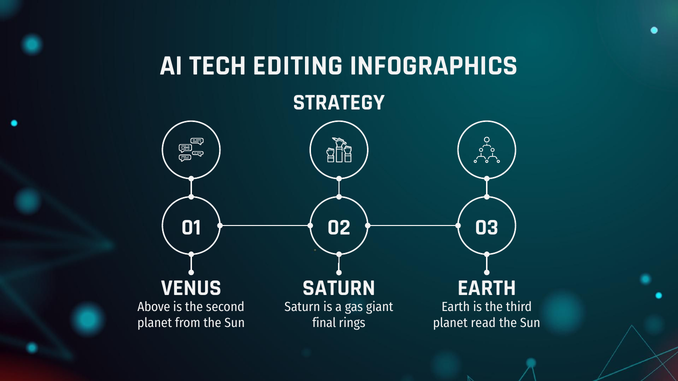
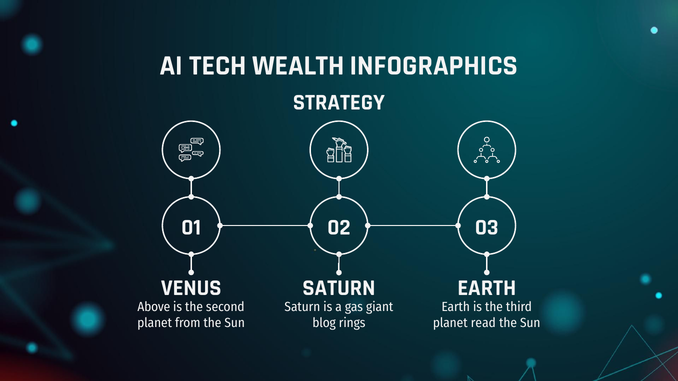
EDITING: EDITING -> WEALTH (298, 66)
final: final -> blog (324, 323)
